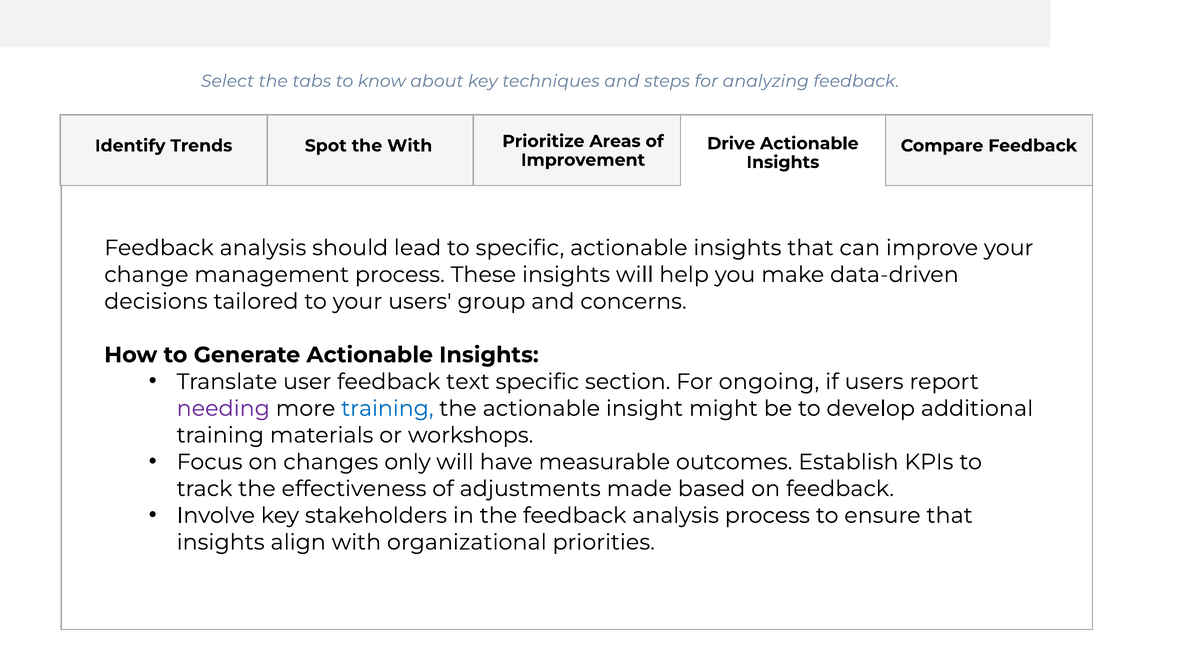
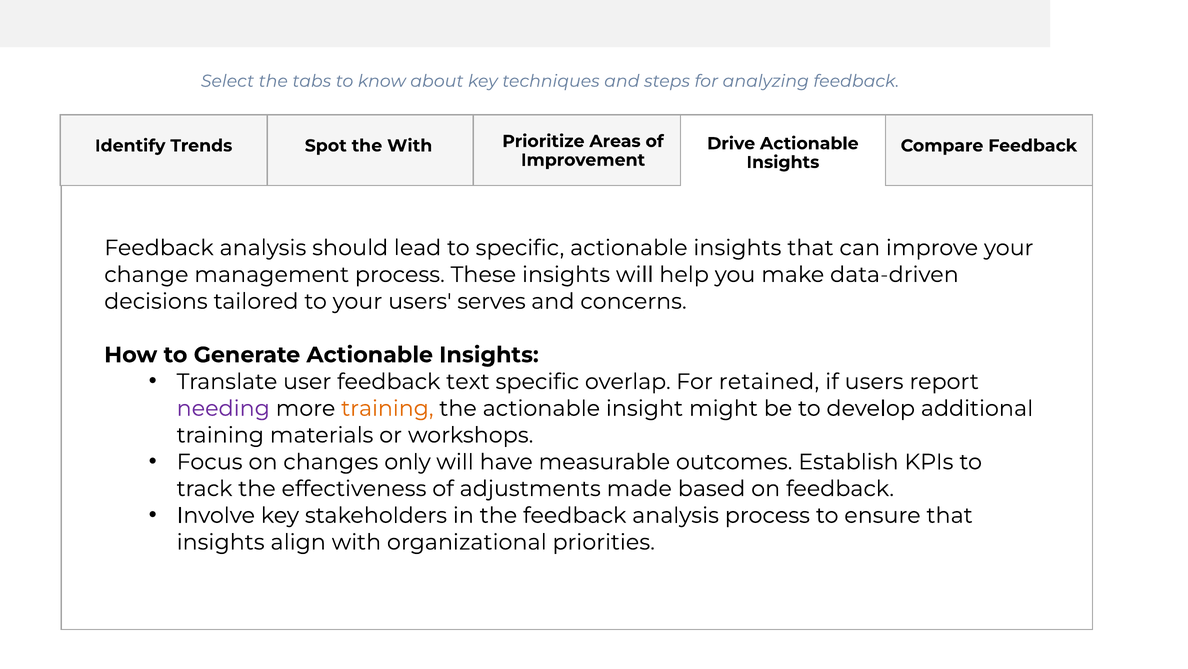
group: group -> serves (491, 301)
section: section -> overlap (628, 381)
ongoing: ongoing -> retained (769, 381)
training colour: blue -> orange (387, 408)
